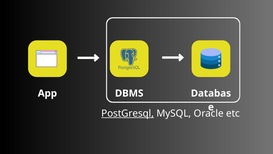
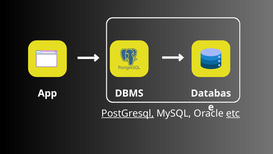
etc underline: none -> present (233, 113)
